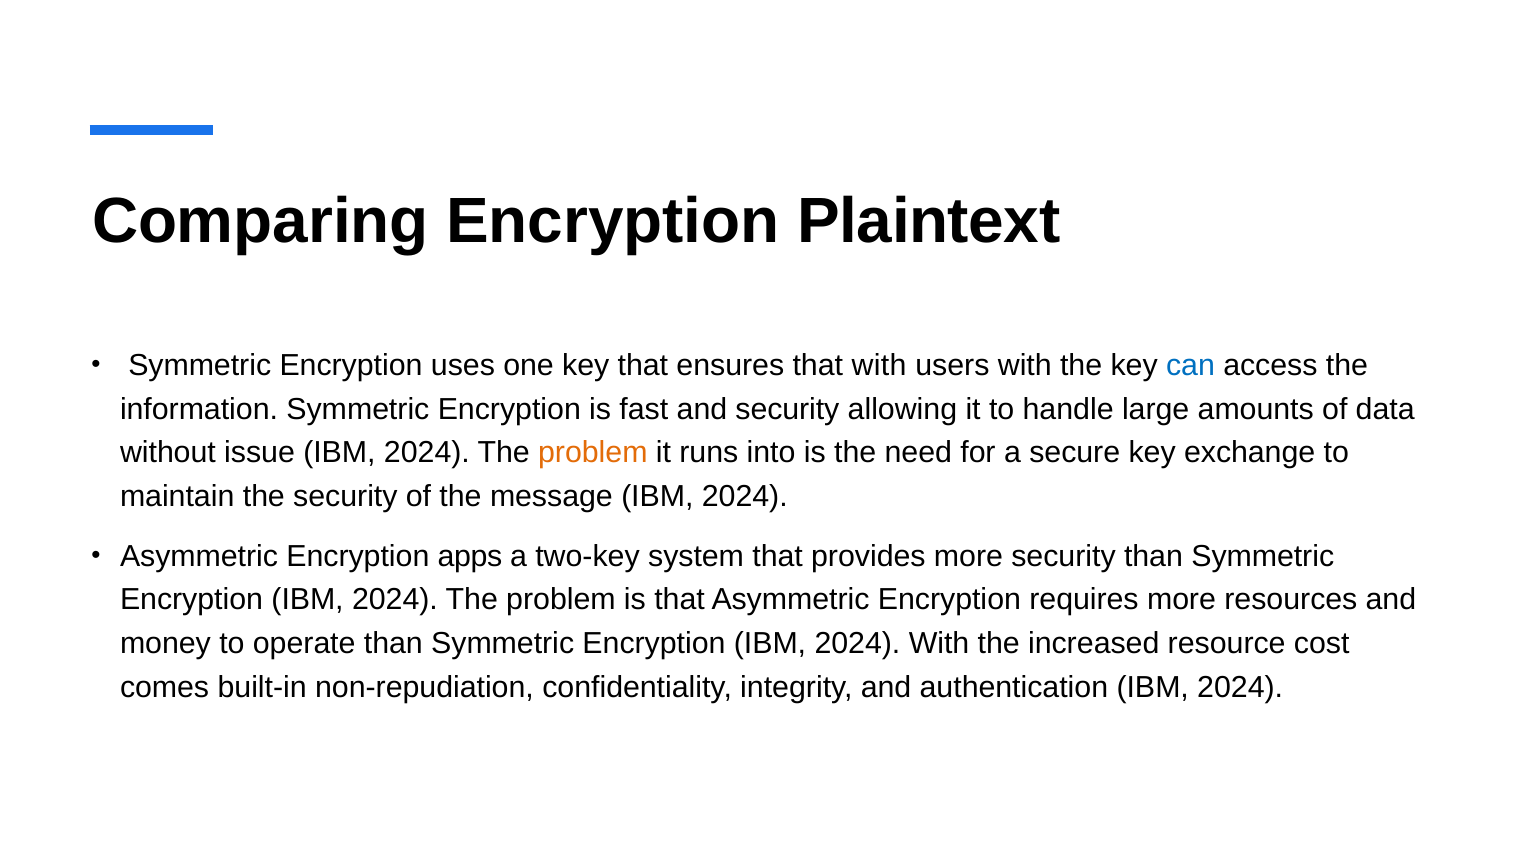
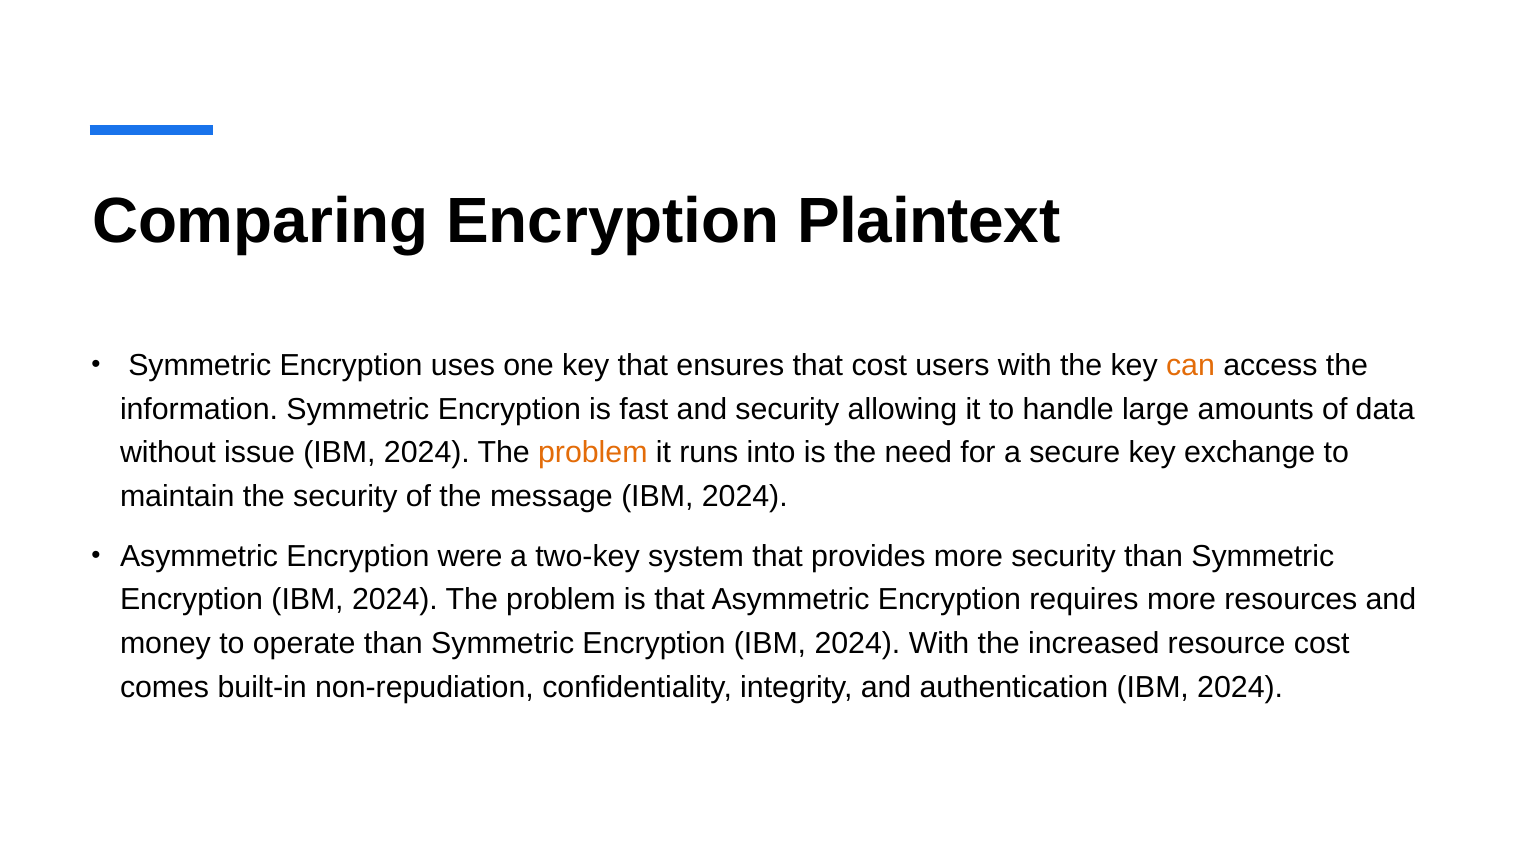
that with: with -> cost (879, 365)
can colour: blue -> orange (1191, 365)
apps: apps -> were (470, 556)
